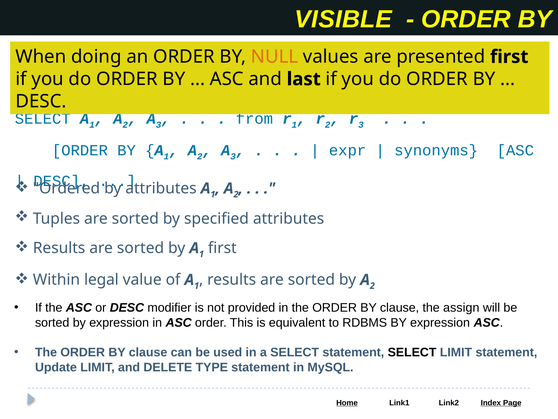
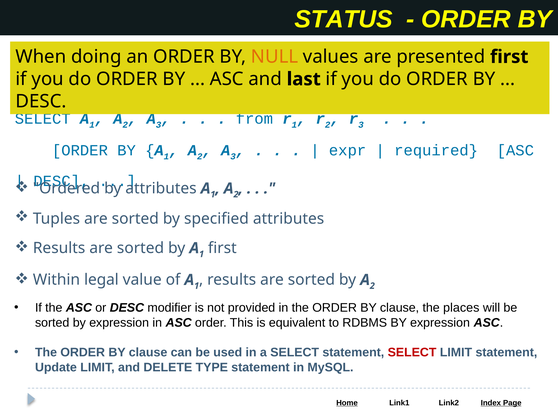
VISIBLE: VISIBLE -> STATUS (344, 19)
synonyms: synonyms -> required (436, 150)
assign: assign -> places (461, 307)
SELECT colour: black -> red (412, 352)
